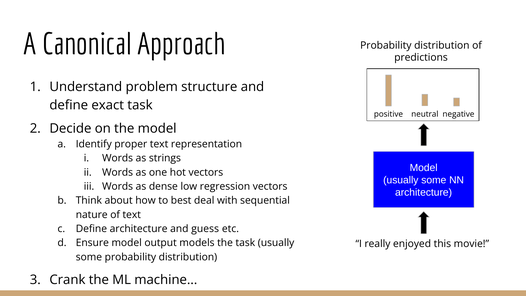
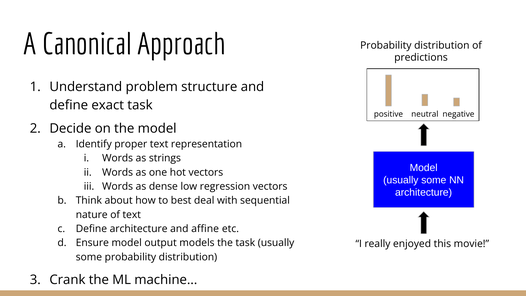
guess: guess -> affine (205, 229)
